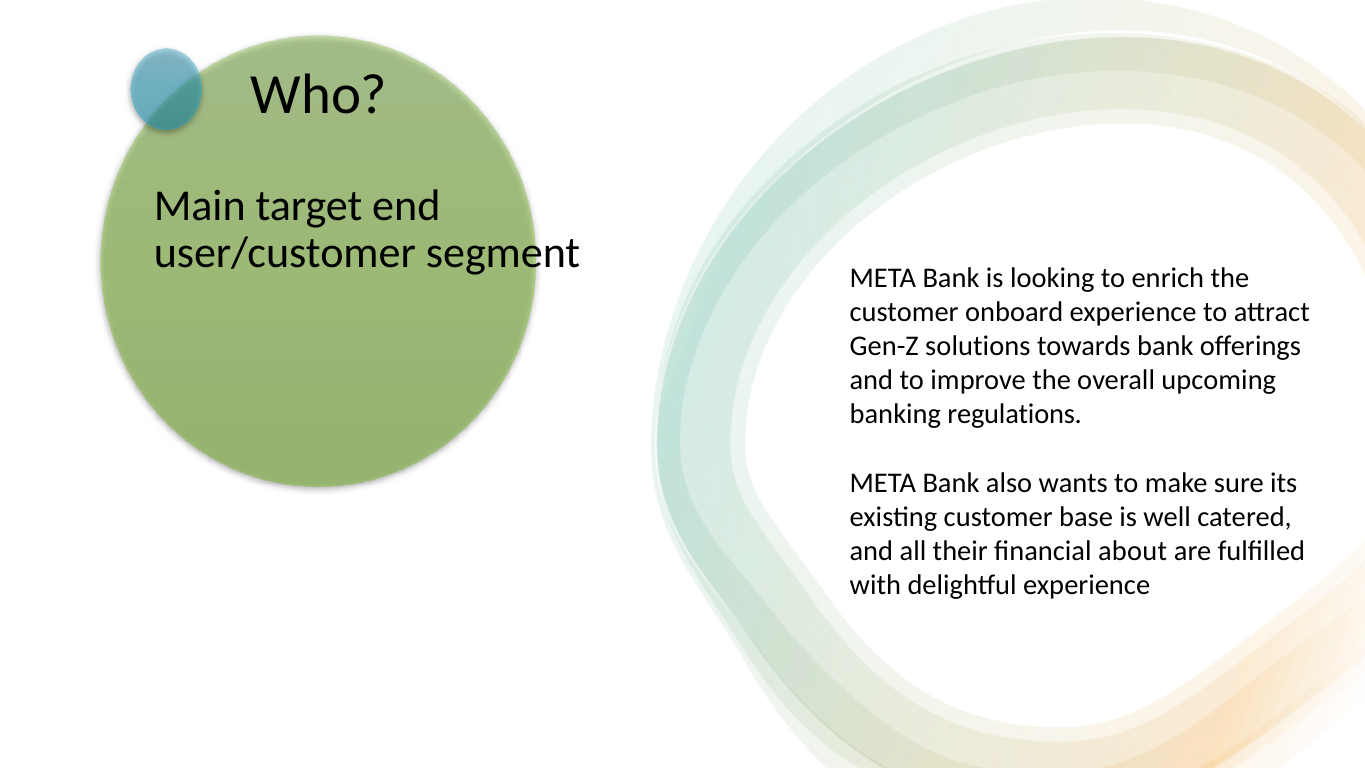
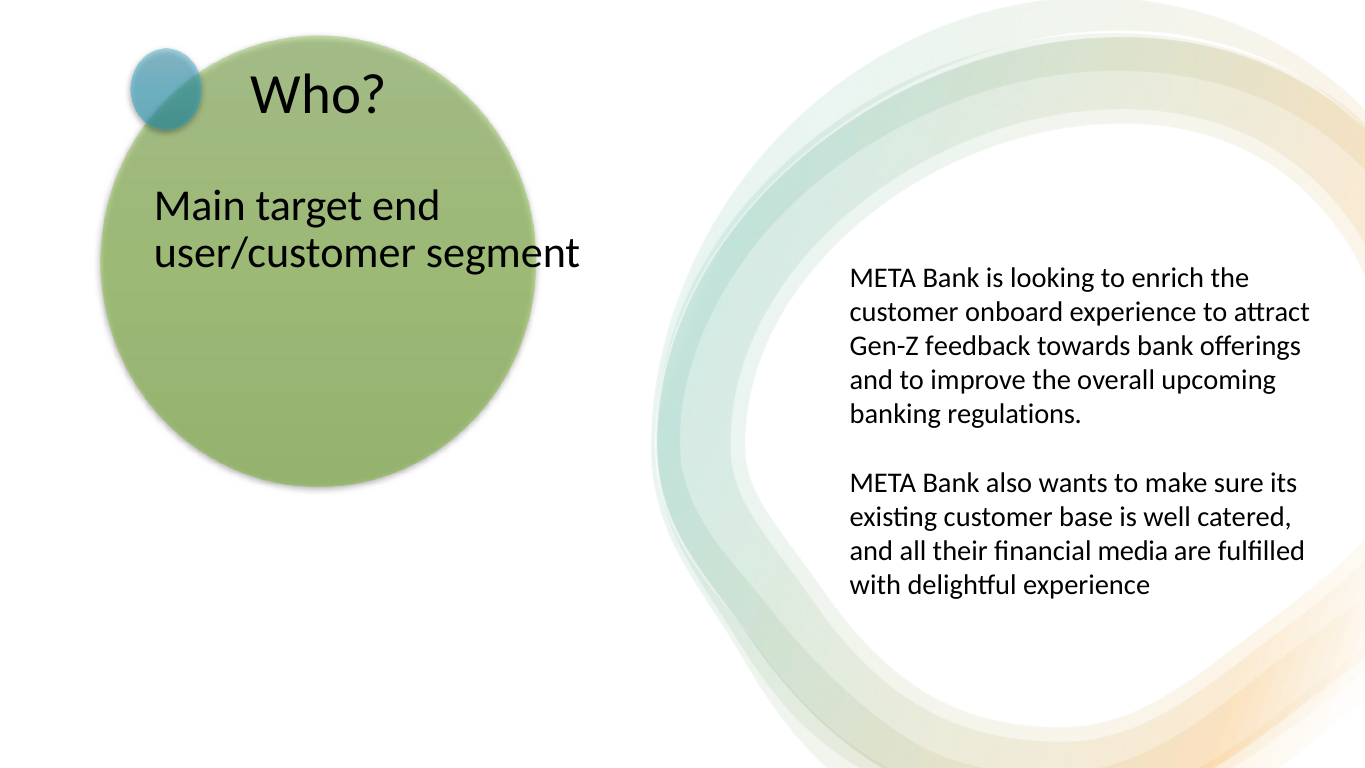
solutions: solutions -> feedback (978, 346)
about: about -> media (1133, 551)
